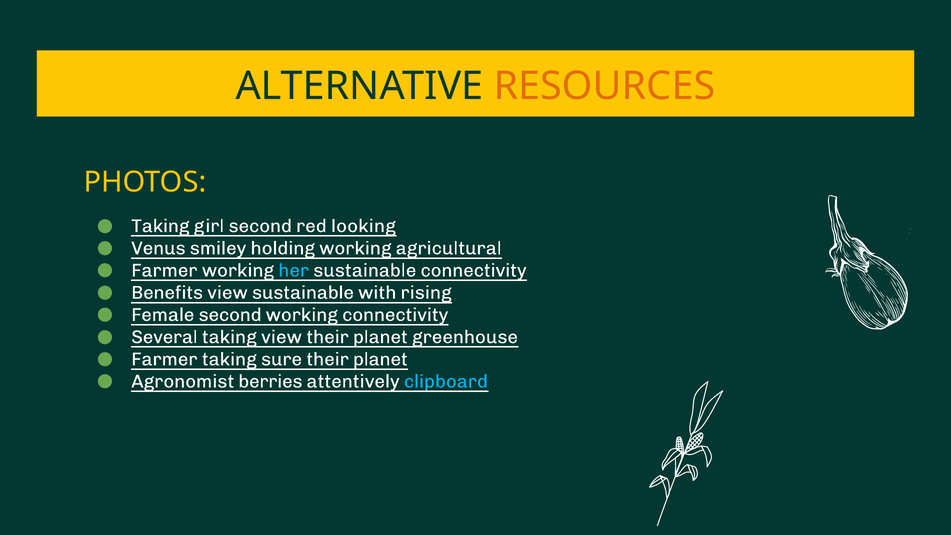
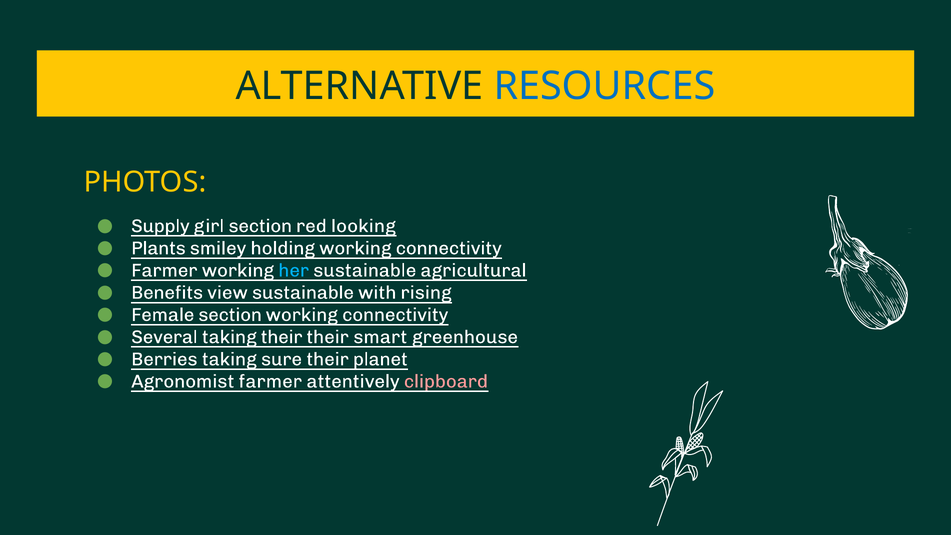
RESOURCES colour: orange -> blue (604, 86)
Taking: Taking -> Supply (160, 226)
girl second: second -> section (260, 226)
Venus: Venus -> Plants (159, 248)
agricultural: agricultural -> connectivity (449, 248)
sustainable connectivity: connectivity -> agricultural (473, 270)
Female second: second -> section (230, 315)
taking view: view -> their (282, 337)
planet: planet -> smart (380, 337)
Farmer: Farmer -> Berries (164, 359)
Agronomist berries: berries -> farmer (270, 381)
clipboard colour: light blue -> pink (446, 381)
